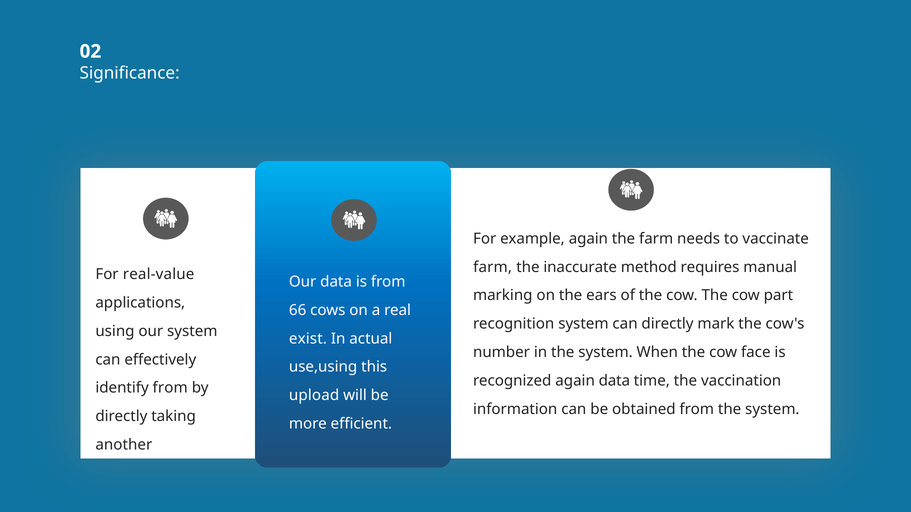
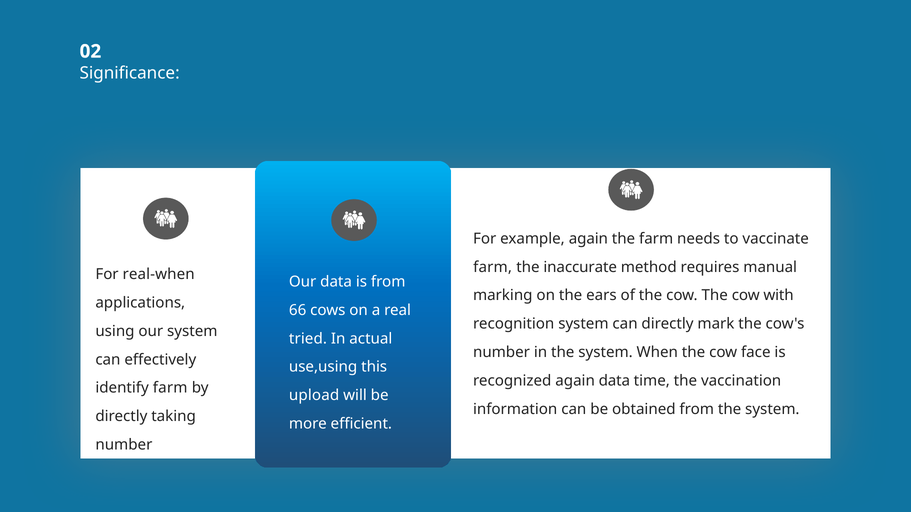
real-value: real-value -> real-when (159, 274)
part: part -> with (779, 296)
exist: exist -> tried (308, 339)
identify from: from -> farm (170, 388)
another: another -> number (124, 445)
